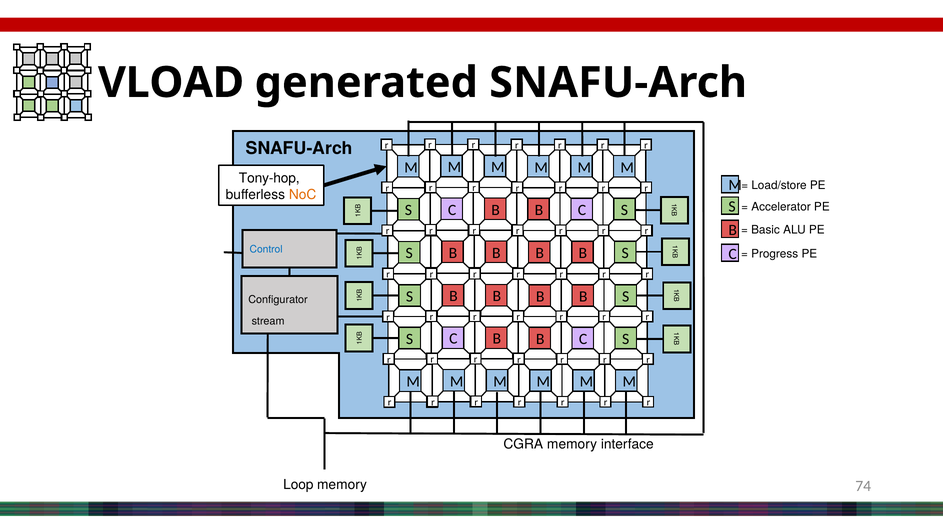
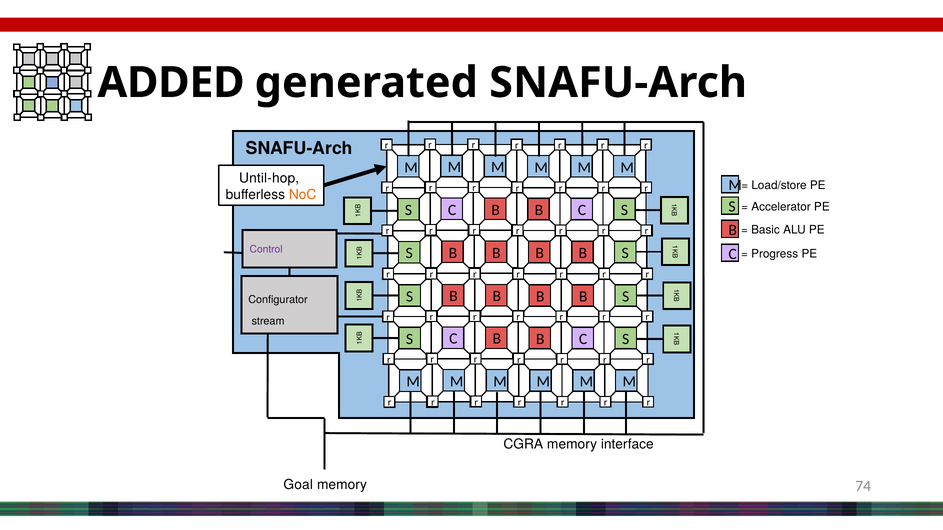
VLOAD: VLOAD -> ADDED (171, 83)
Tony-hop: Tony-hop -> Until-hop (269, 178)
Control colour: blue -> purple (266, 250)
Loop: Loop -> Goal (298, 485)
